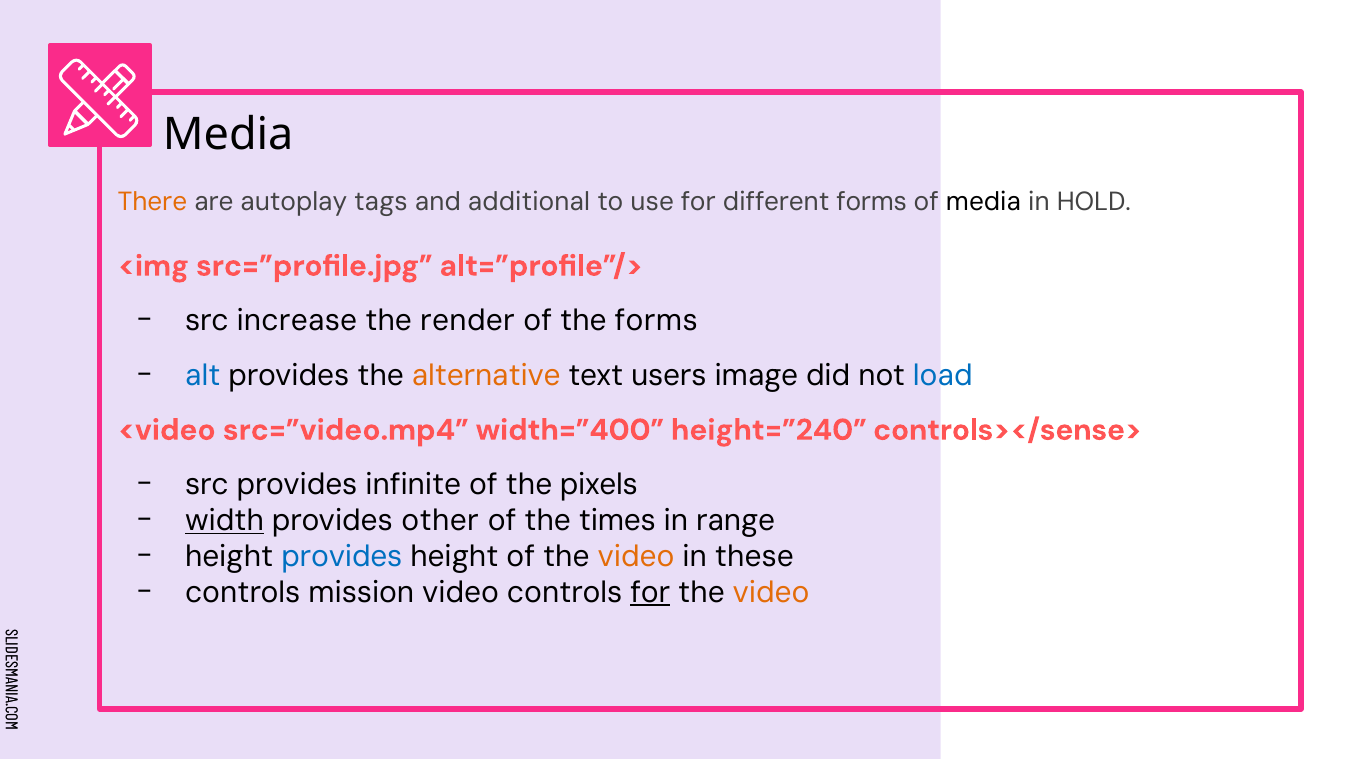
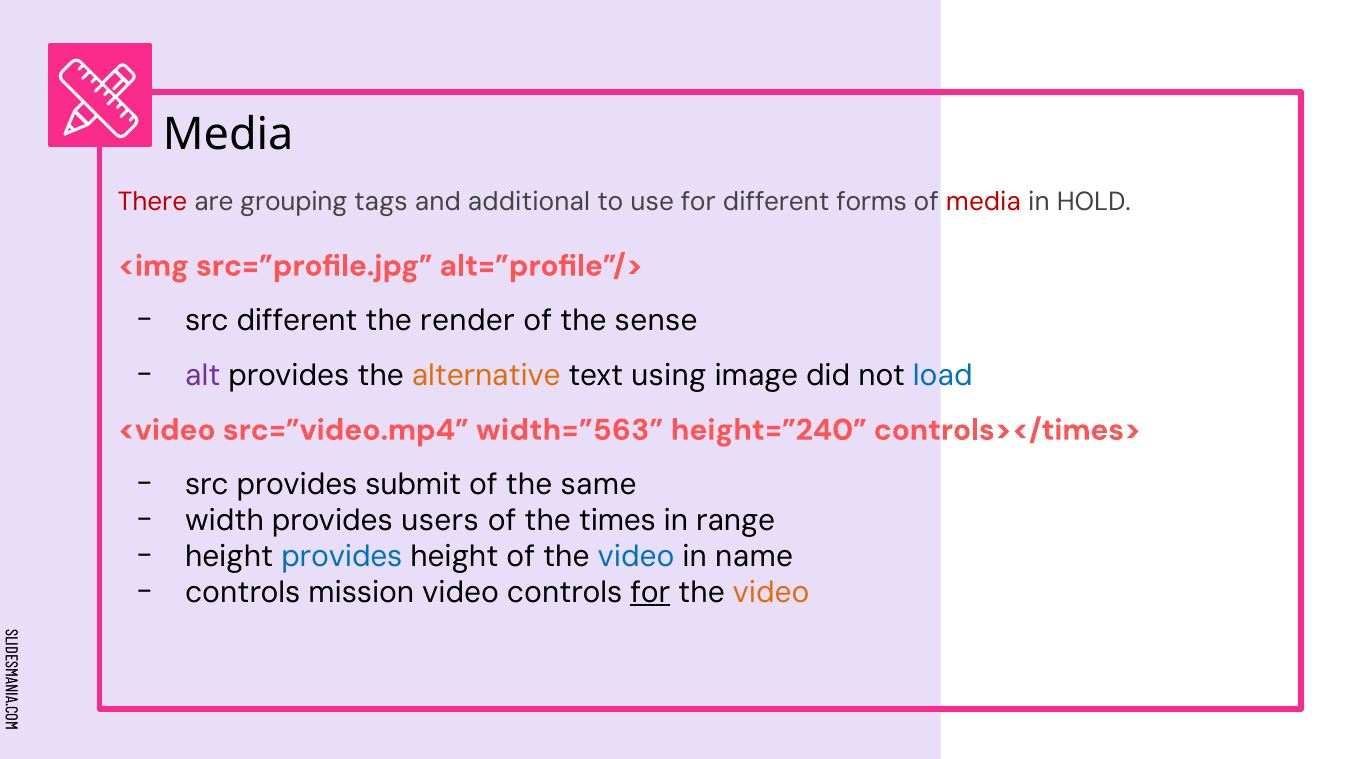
There colour: orange -> red (152, 202)
autoplay: autoplay -> grouping (294, 202)
media colour: black -> red (983, 202)
src increase: increase -> different (297, 321)
the forms: forms -> sense (656, 321)
alt colour: blue -> purple (203, 375)
users: users -> using (669, 375)
width=”400: width=”400 -> width=”563 (570, 430)
controls></sense>: controls></sense> -> controls></times> (1008, 430)
infinite: infinite -> submit (413, 485)
pixels: pixels -> same (599, 485)
width underline: present -> none (225, 521)
other: other -> users (440, 521)
video colour: orange -> blue (636, 557)
these: these -> name (754, 557)
